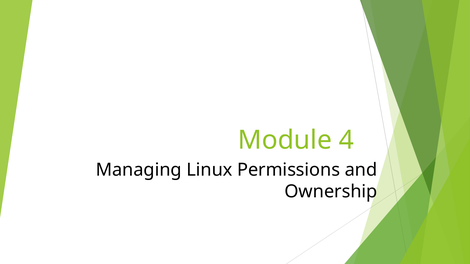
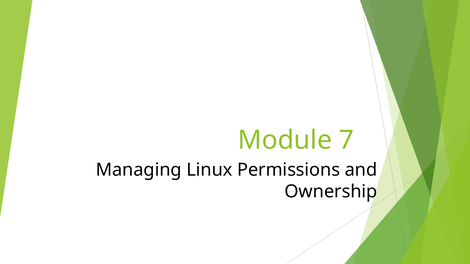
4: 4 -> 7 (346, 140)
